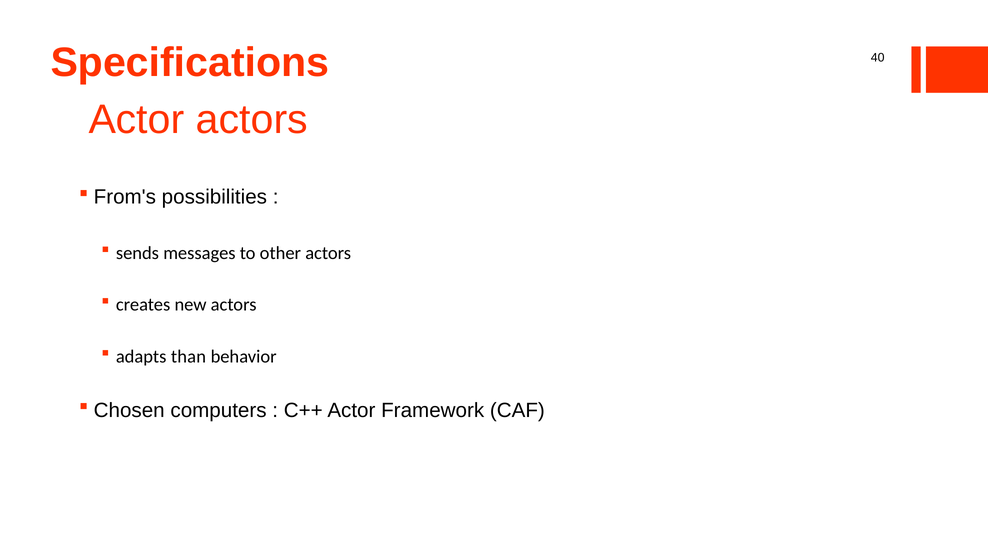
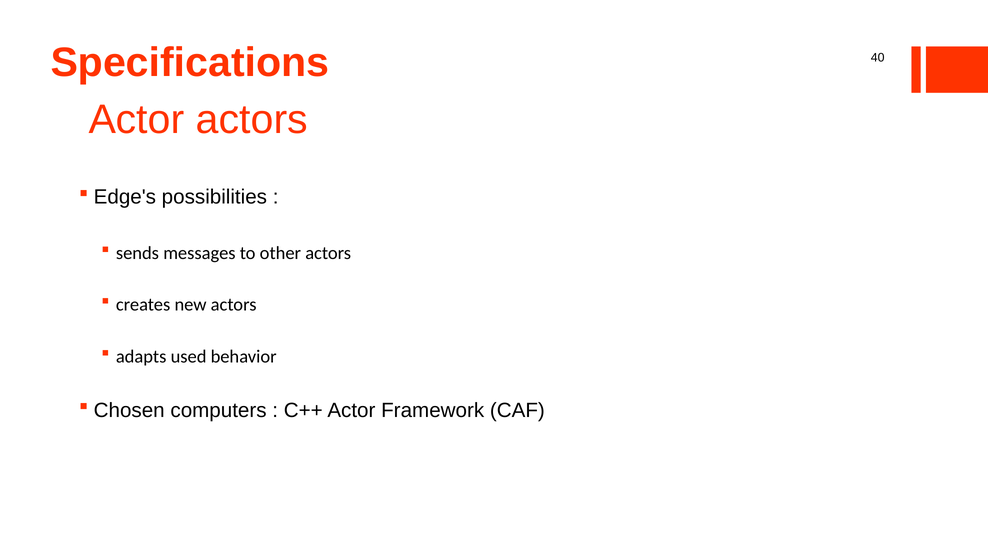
From's: From's -> Edge's (125, 197)
than: than -> used (189, 357)
